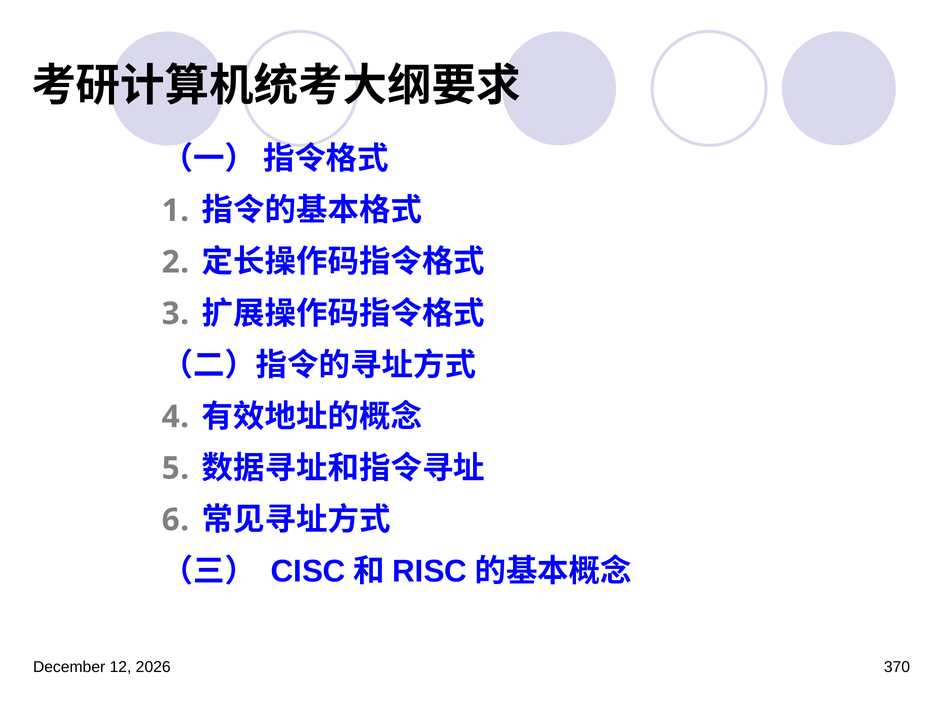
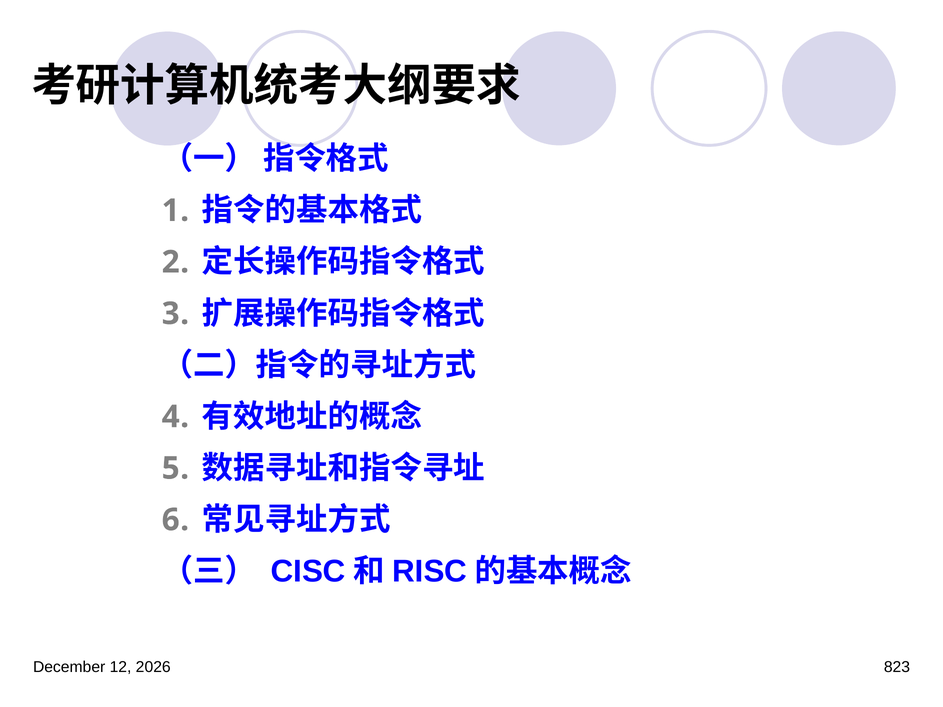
370: 370 -> 823 (897, 667)
